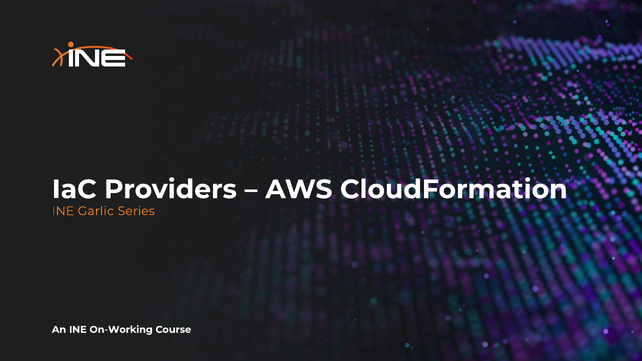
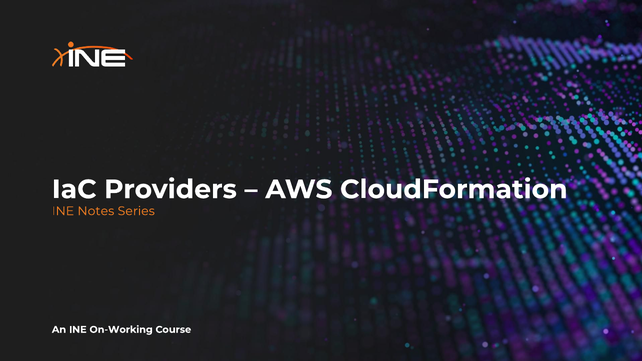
Garlic: Garlic -> Notes (96, 211)
